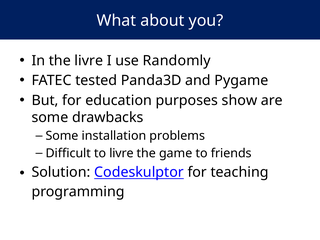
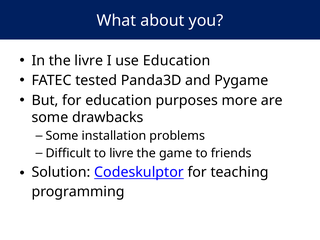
use Randomly: Randomly -> Education (177, 61)
show: show -> more (240, 100)
